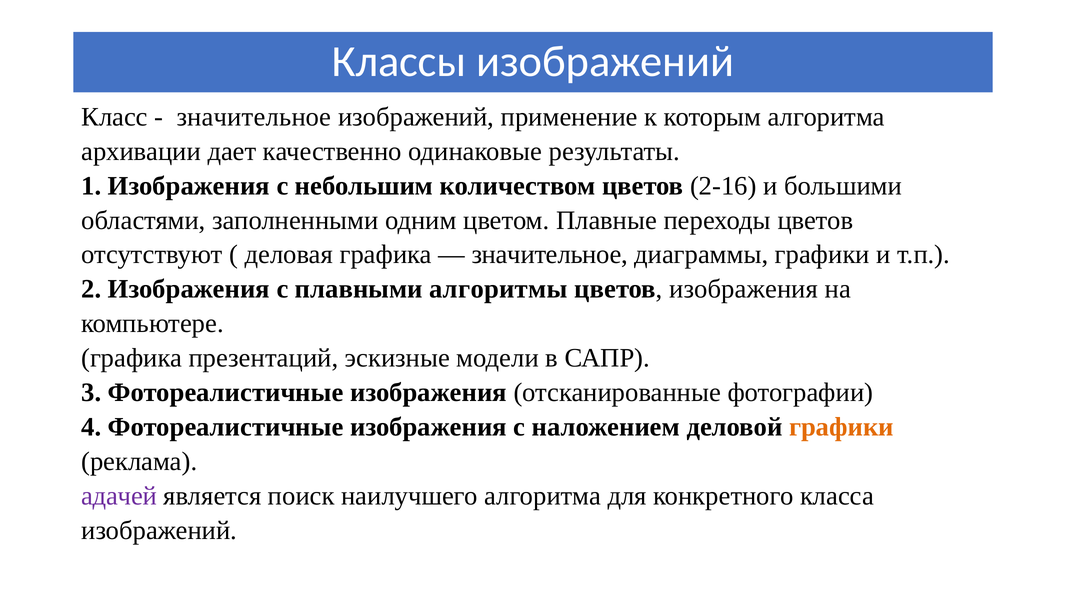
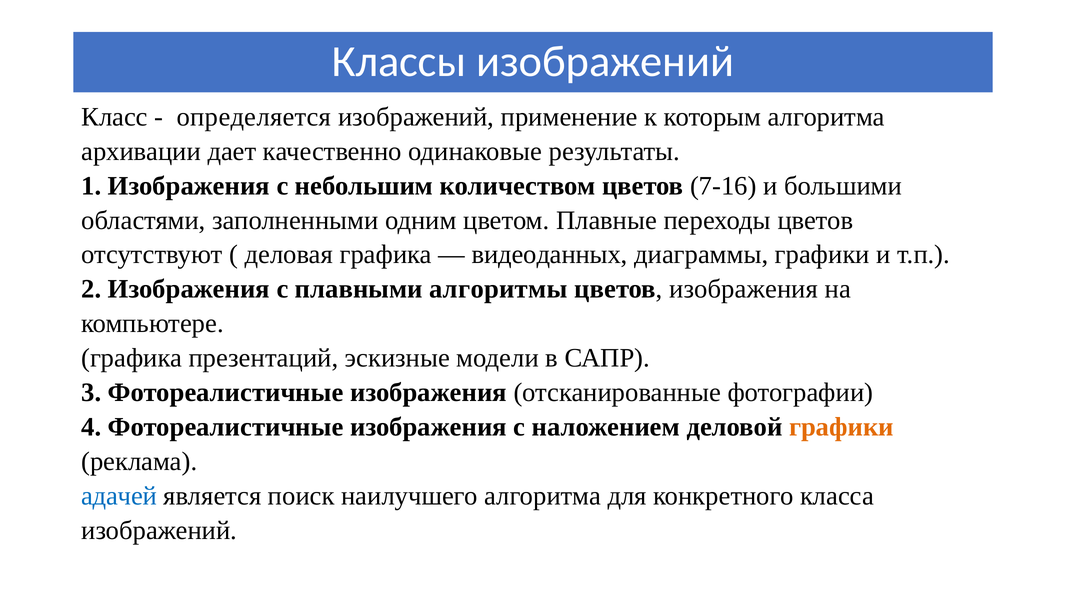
значительное: значительное -> определяется (254, 117)
2-16: 2-16 -> 7-16 (723, 186)
значительное: значительное -> видеоданных (550, 255)
адачей colour: purple -> blue (119, 497)
